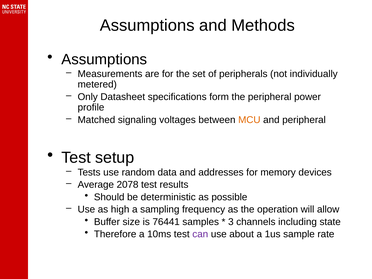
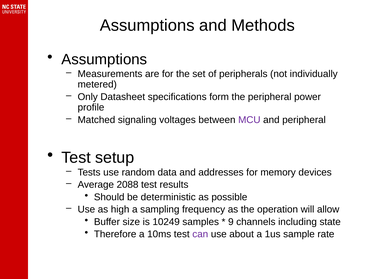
MCU colour: orange -> purple (249, 120)
2078: 2078 -> 2088 (128, 185)
76441: 76441 -> 10249 (166, 222)
3: 3 -> 9 (231, 222)
